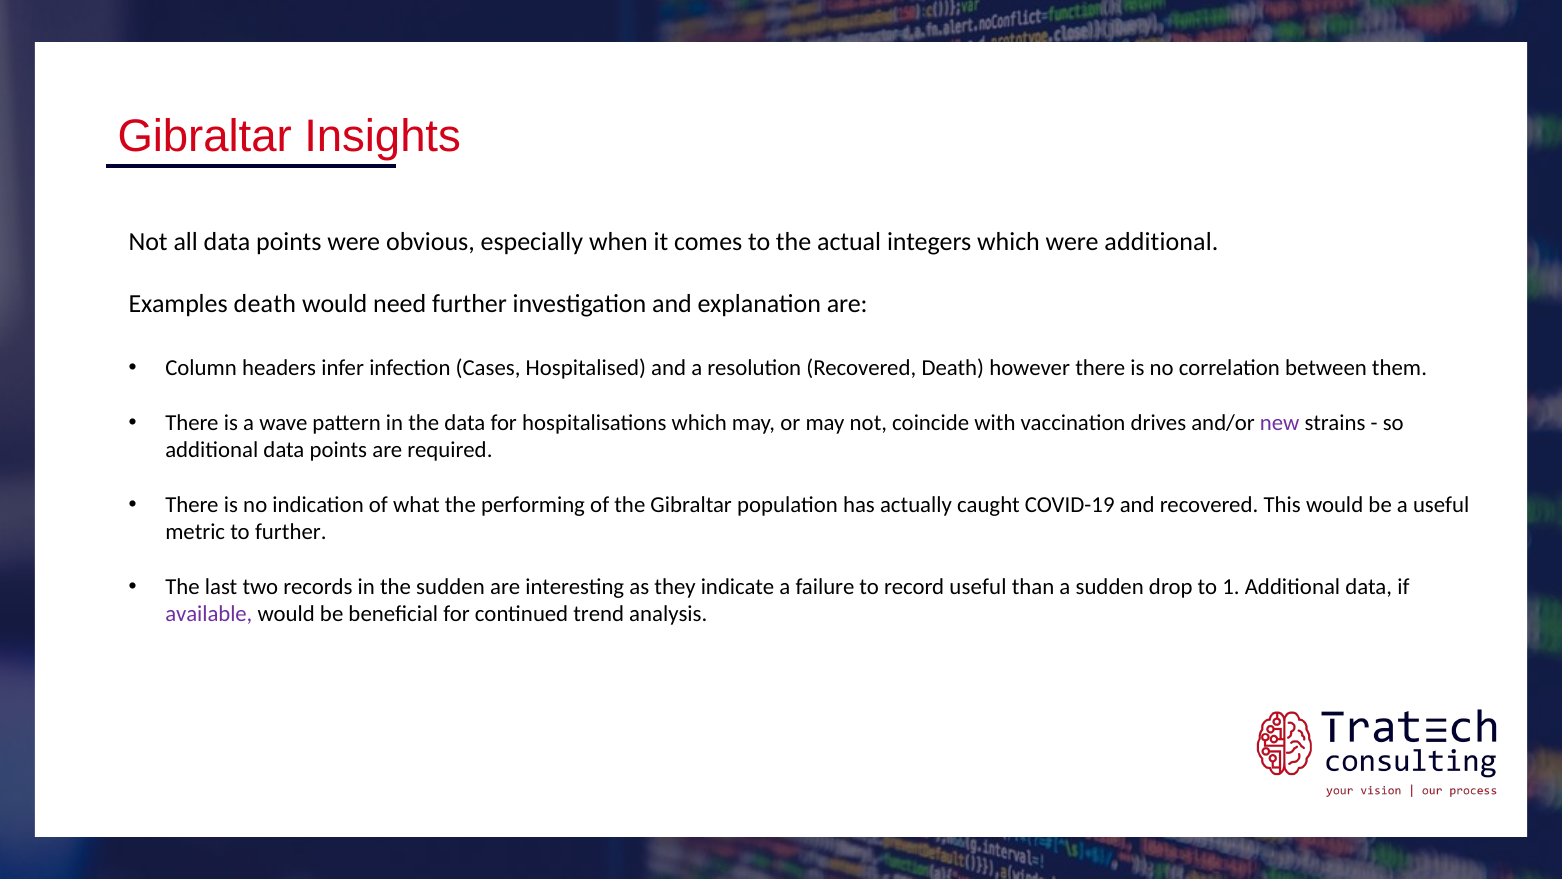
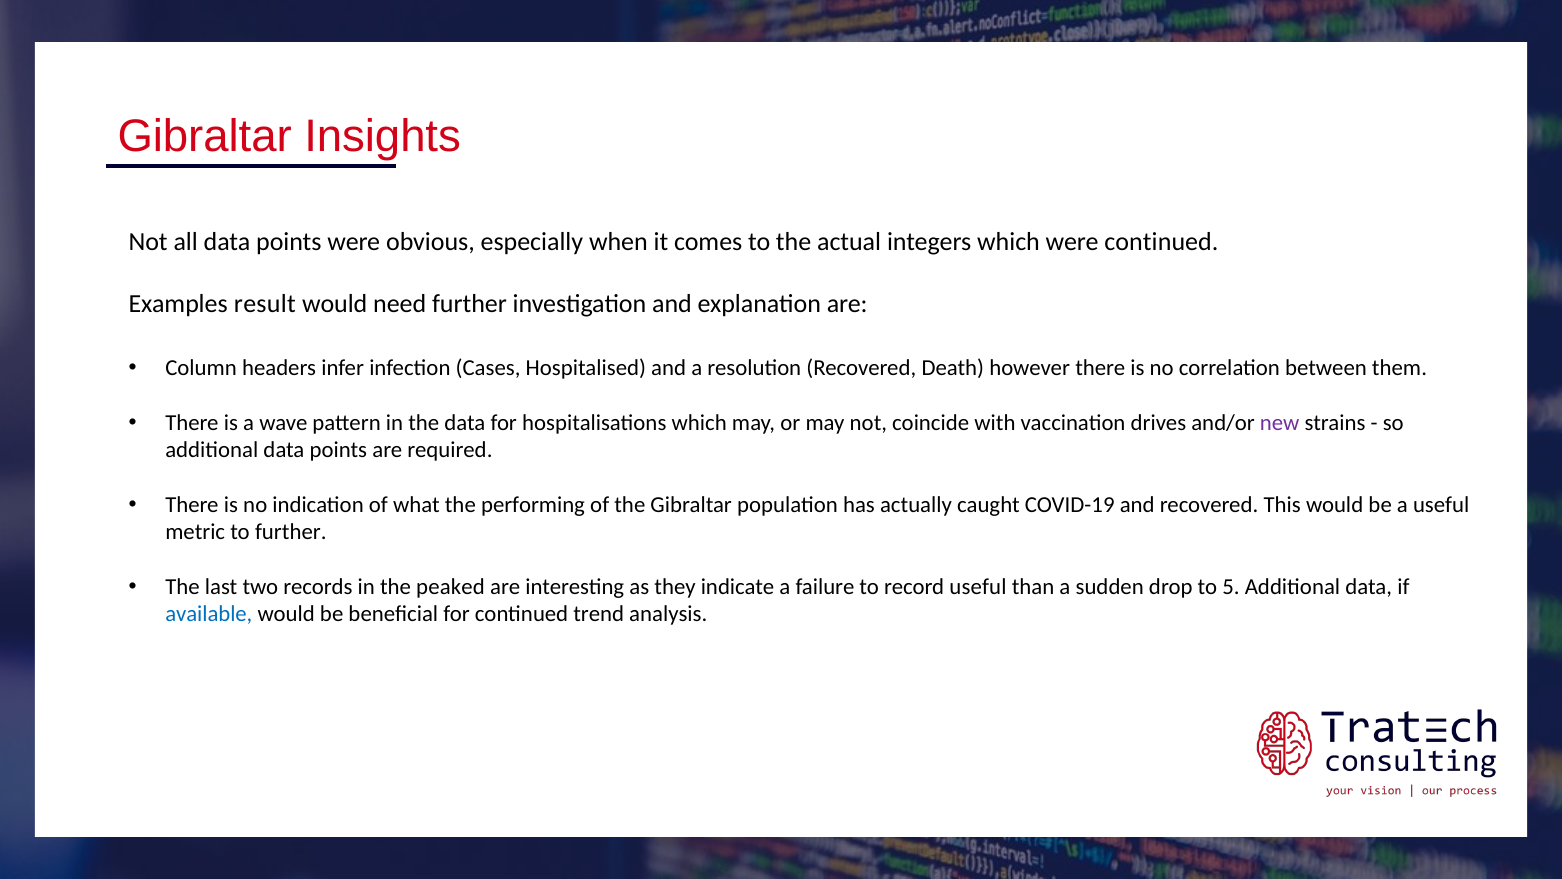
were additional: additional -> continued (1161, 241)
Examples death: death -> result (265, 304)
the sudden: sudden -> peaked (450, 587)
1: 1 -> 5 (1231, 587)
available colour: purple -> blue (209, 614)
